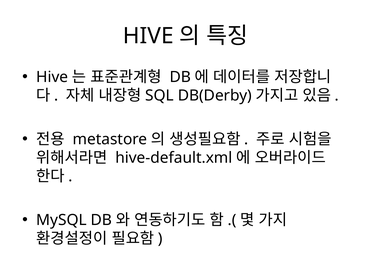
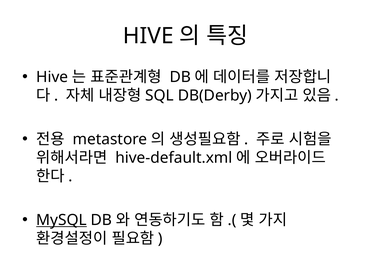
MySQL underline: none -> present (61, 220)
